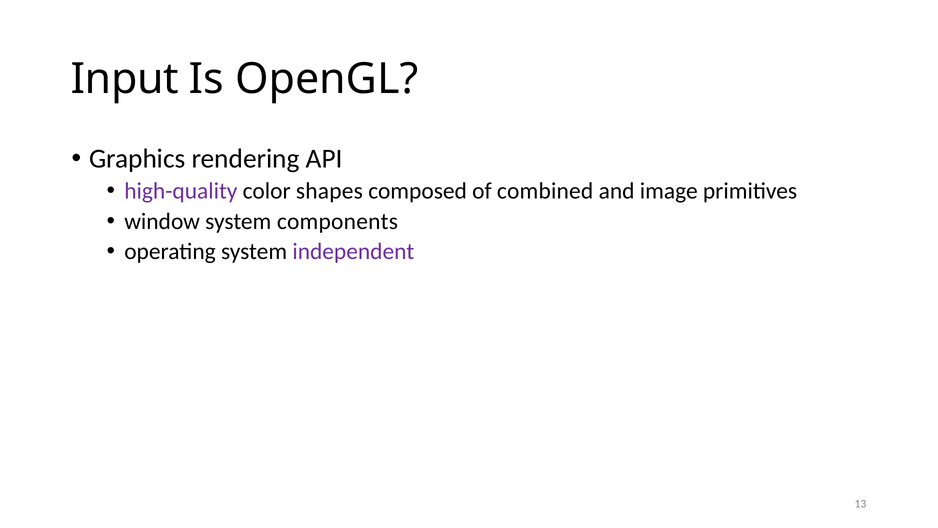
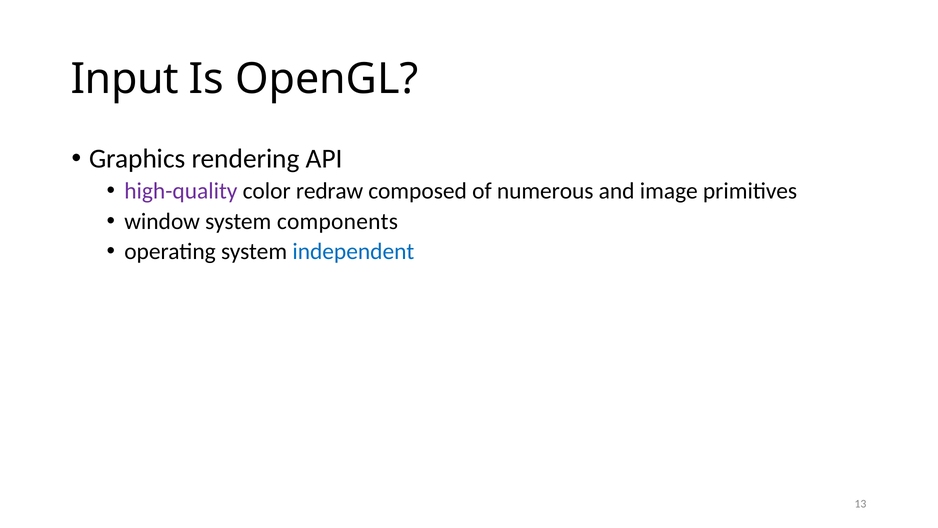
shapes: shapes -> redraw (330, 191)
combined: combined -> numerous (545, 191)
independent colour: purple -> blue (353, 251)
